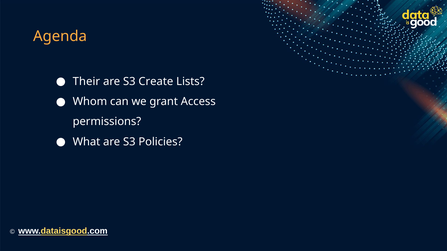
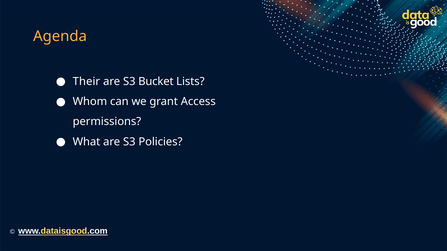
Create: Create -> Bucket (156, 82)
